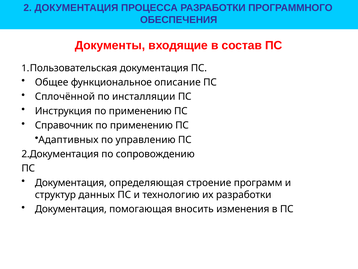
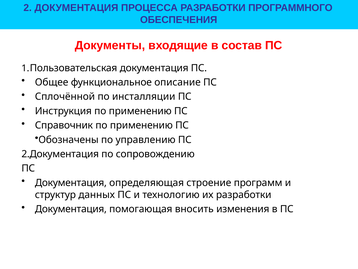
Адаптивных: Адаптивных -> Обозначены (68, 139)
